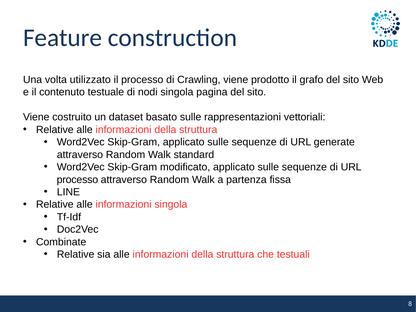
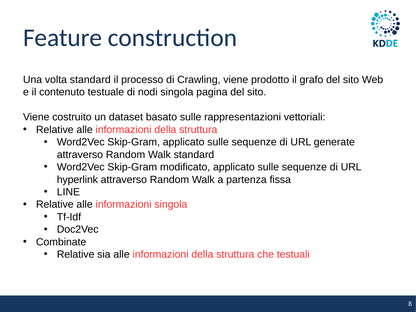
volta utilizzato: utilizzato -> standard (90, 80)
processo: processo -> hyperlink (77, 180)
